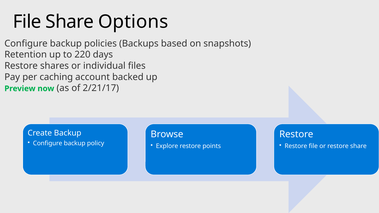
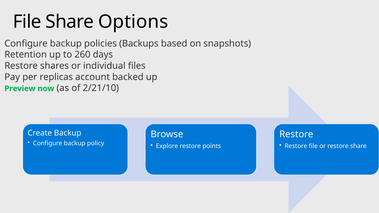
220: 220 -> 260 (82, 55)
caching: caching -> replicas (56, 77)
2/21/17: 2/21/17 -> 2/21/10 (101, 88)
